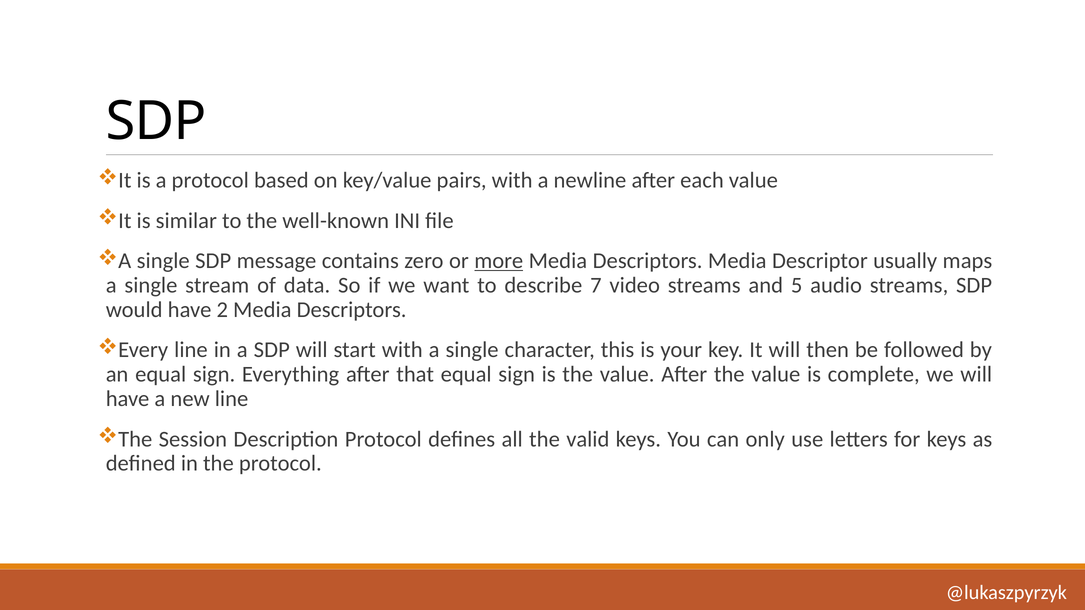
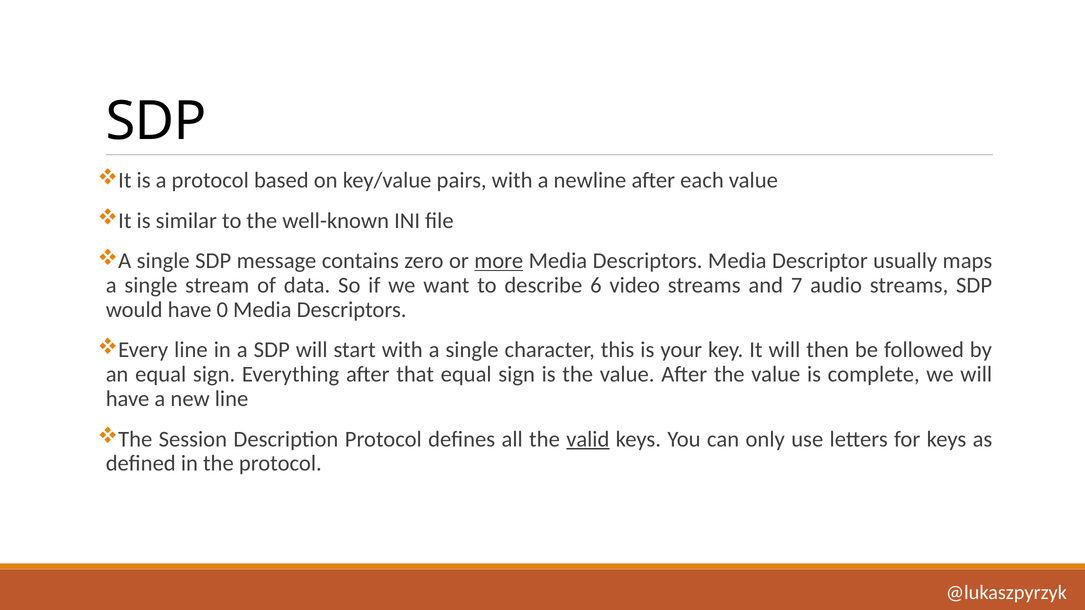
7: 7 -> 6 (596, 285)
5: 5 -> 7 (797, 285)
2: 2 -> 0 (222, 310)
valid underline: none -> present (588, 439)
